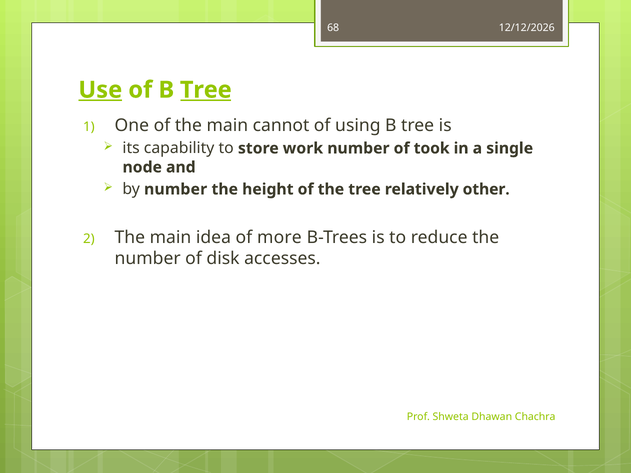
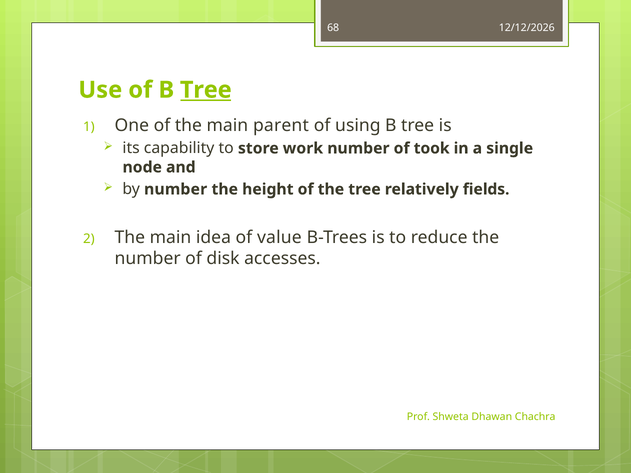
Use underline: present -> none (100, 90)
cannot: cannot -> parent (281, 125)
other: other -> fields (486, 189)
more: more -> value (279, 238)
